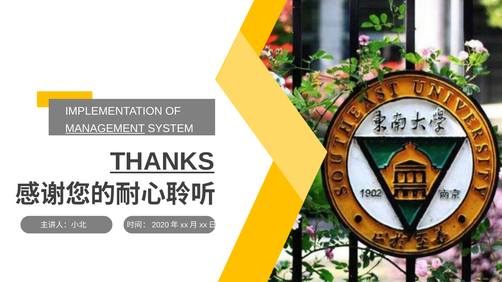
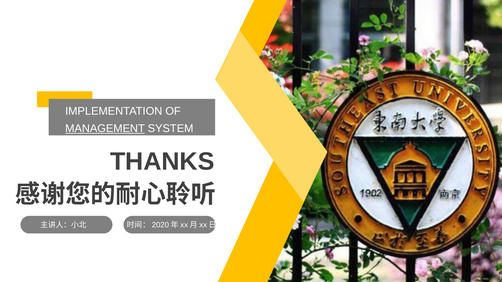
THANKS underline: present -> none (162, 162)
